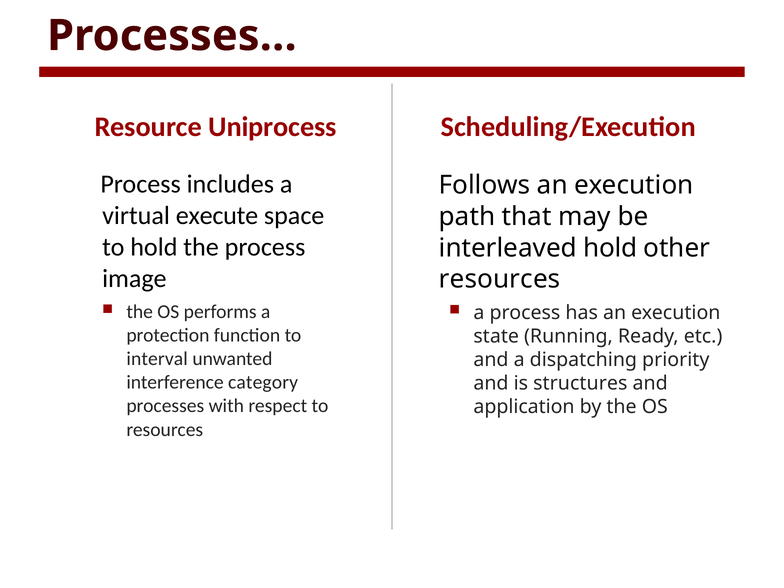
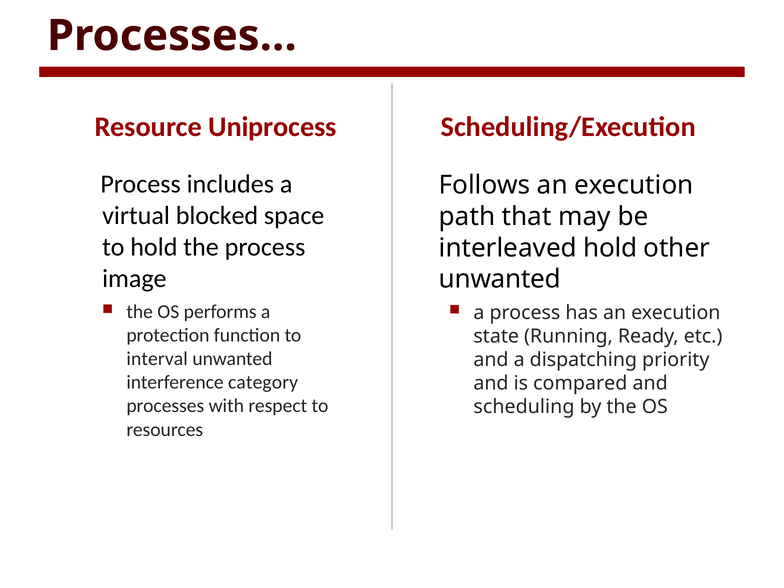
execute: execute -> blocked (217, 216)
resources: resources -> unwanted (500, 279)
structures: structures -> compared (580, 383)
application: application -> scheduling (524, 407)
